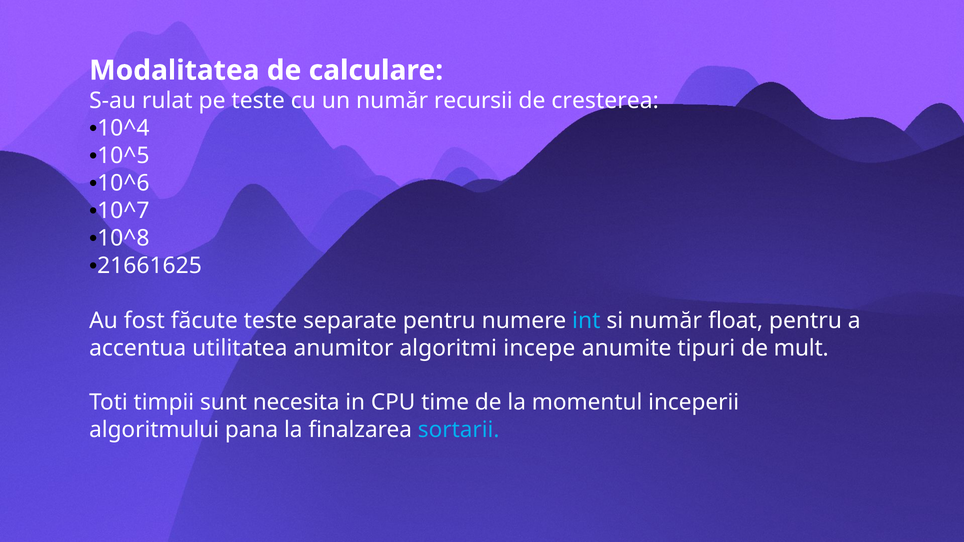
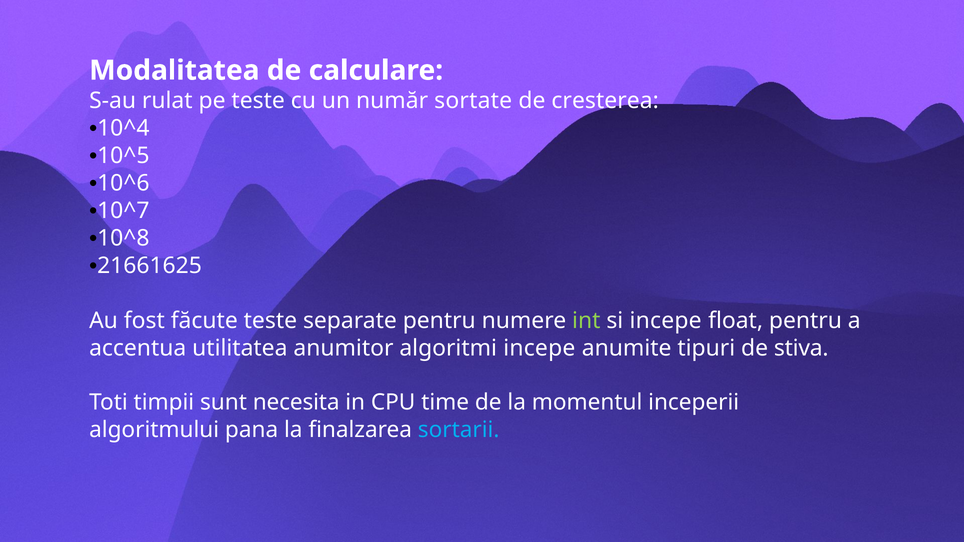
recursii: recursii -> sortate (473, 101)
int colour: light blue -> light green (586, 321)
si număr: număr -> incepe (666, 321)
mult: mult -> stiva (801, 348)
